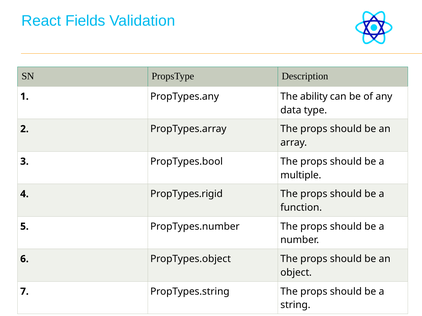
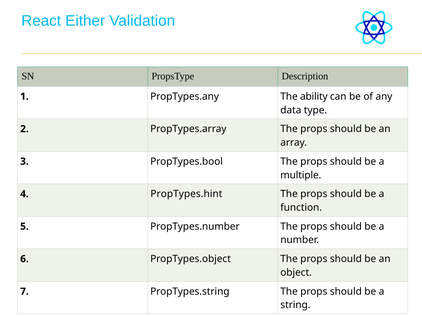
Fields: Fields -> Either (85, 21)
PropTypes.rigid: PropTypes.rigid -> PropTypes.hint (186, 194)
